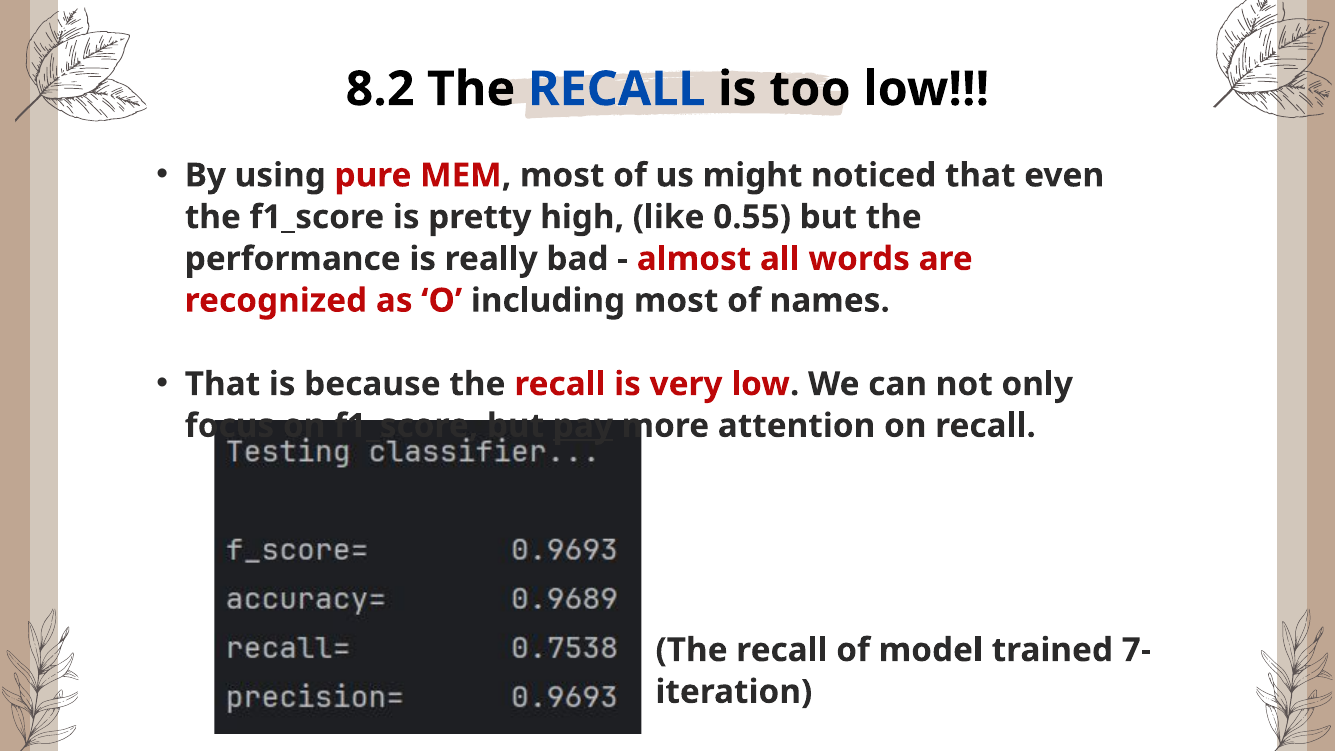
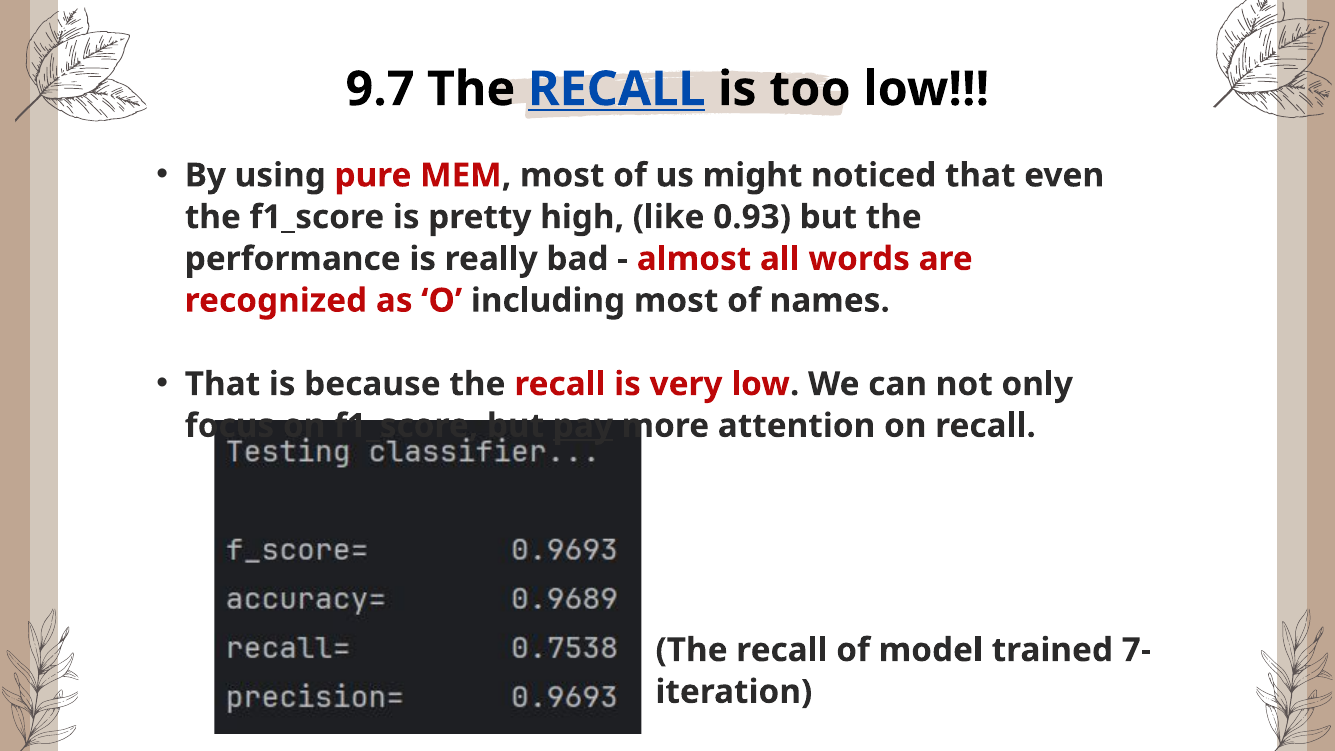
8.2: 8.2 -> 9.7 (380, 89)
RECALL underline: none -> present (617, 89)
0.55: 0.55 -> 0.93 (752, 217)
